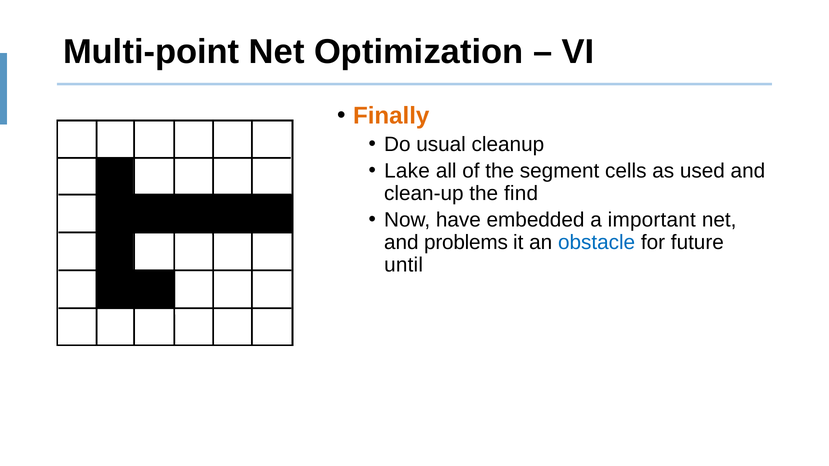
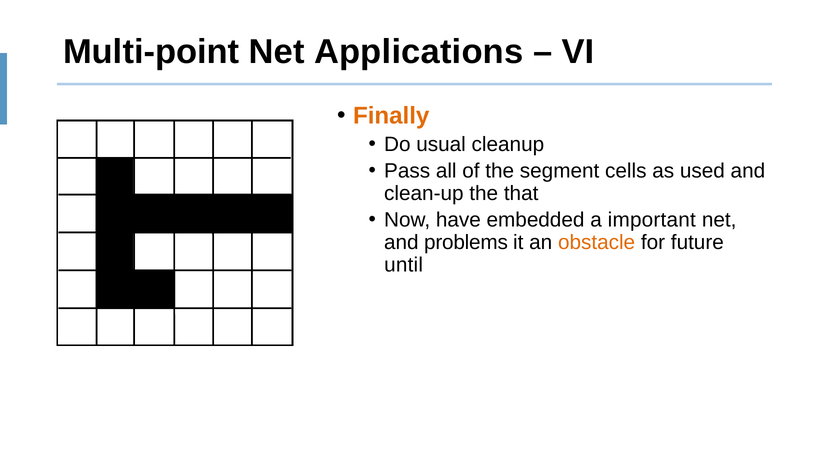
Optimization: Optimization -> Applications (419, 52)
Lake: Lake -> Pass (407, 171)
find: find -> that (521, 193)
obstacle colour: blue -> orange (597, 242)
